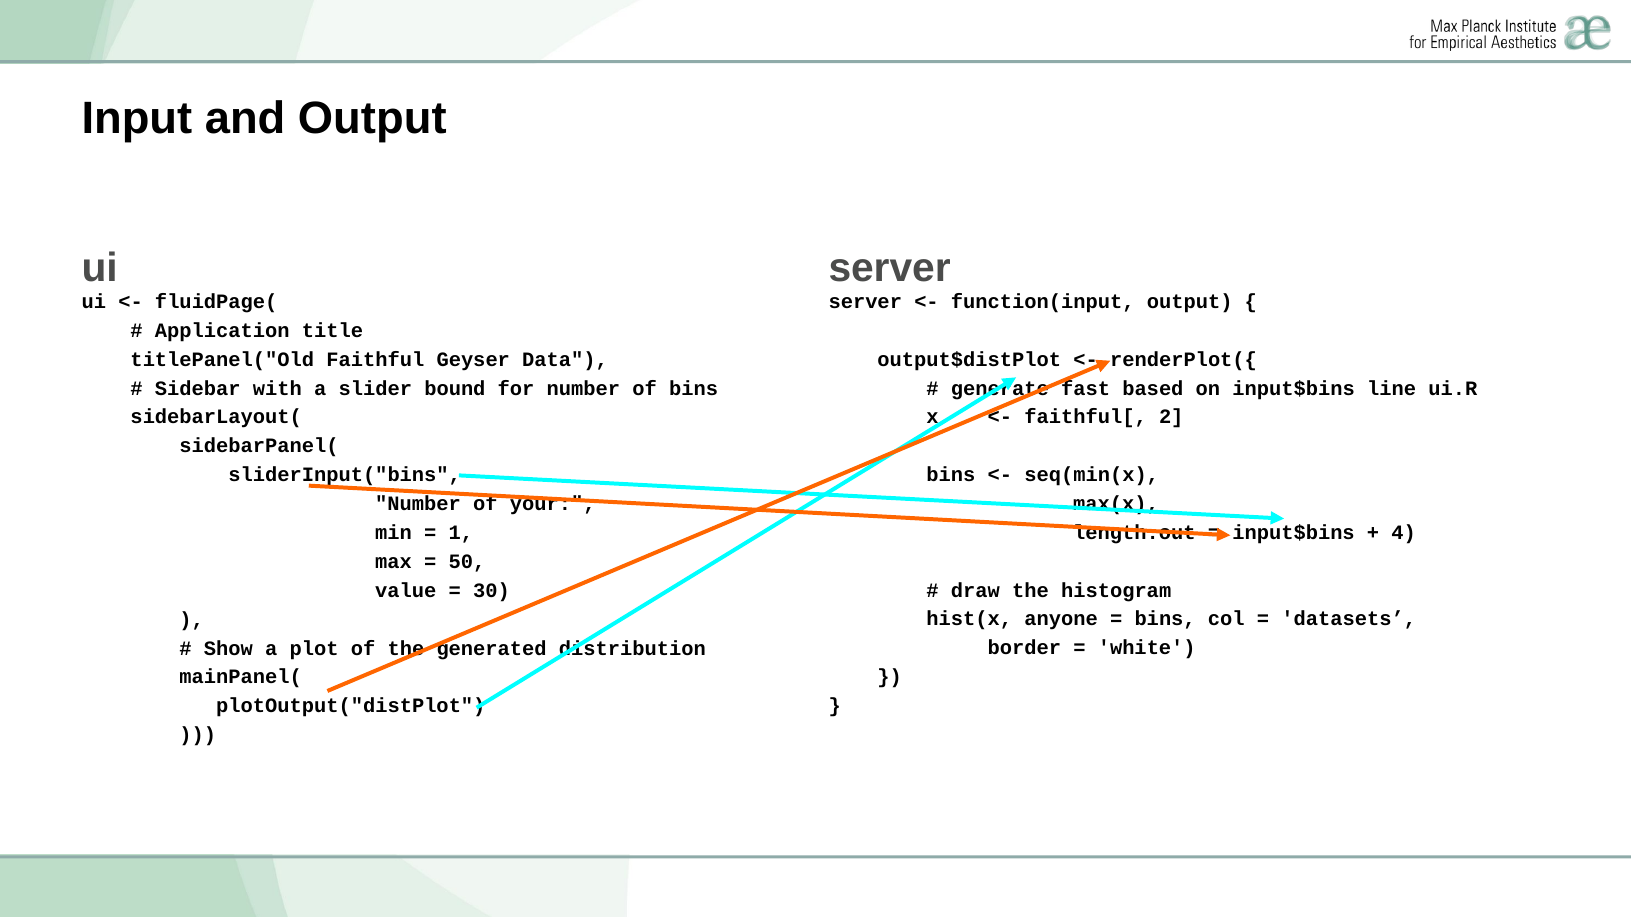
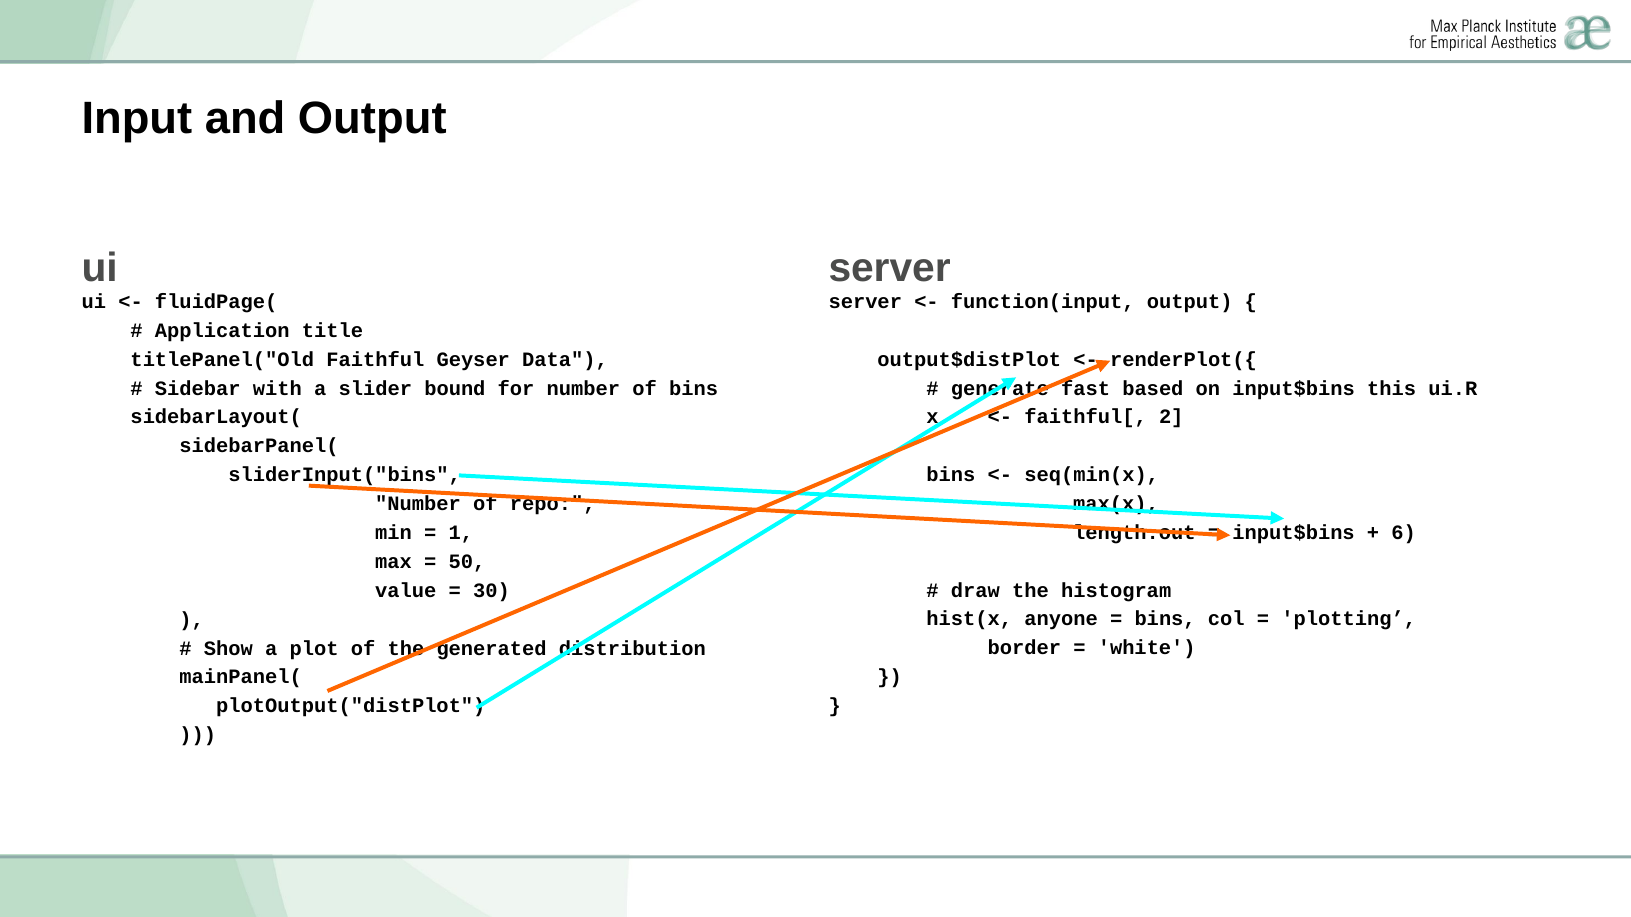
line: line -> this (1392, 388)
your: your -> repo (553, 504)
4: 4 -> 6 (1404, 533)
datasets: datasets -> plotting (1349, 620)
